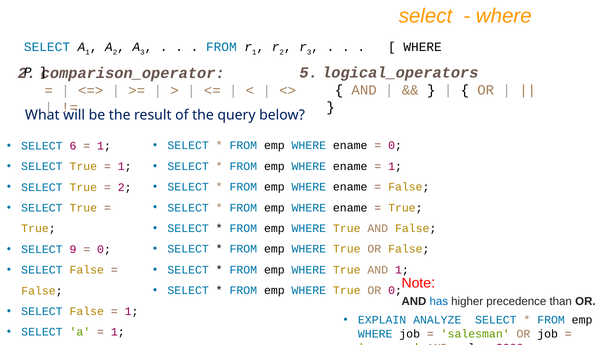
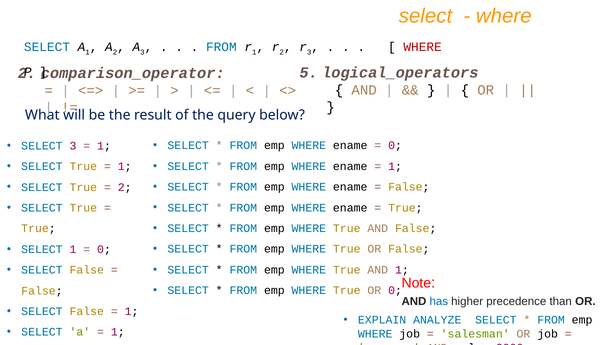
WHERE colour: black -> red (423, 47)
SELECT 6: 6 -> 3 (73, 146)
SELECT 9: 9 -> 1 (73, 249)
